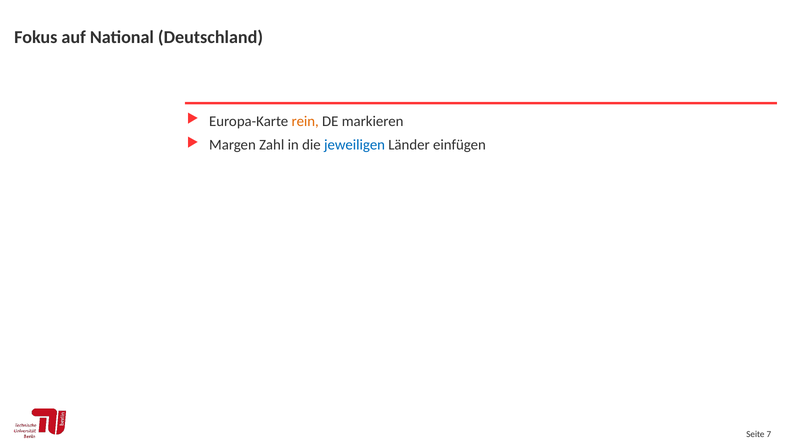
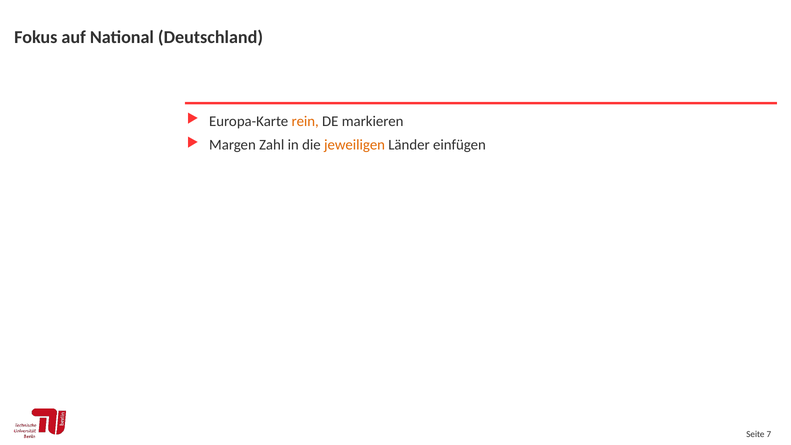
jeweiligen colour: blue -> orange (355, 145)
